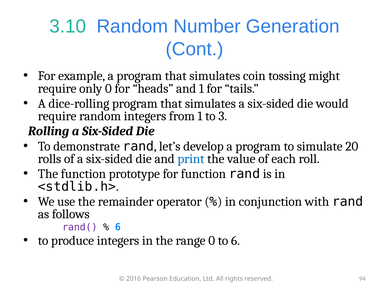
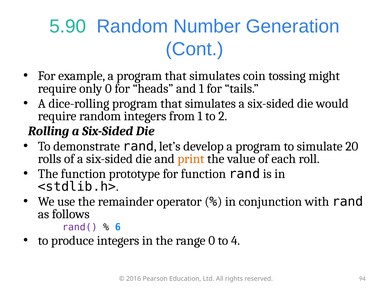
3.10: 3.10 -> 5.90 (68, 26)
3: 3 -> 2 (223, 116)
print colour: blue -> orange (191, 159)
to 6: 6 -> 4 (235, 240)
